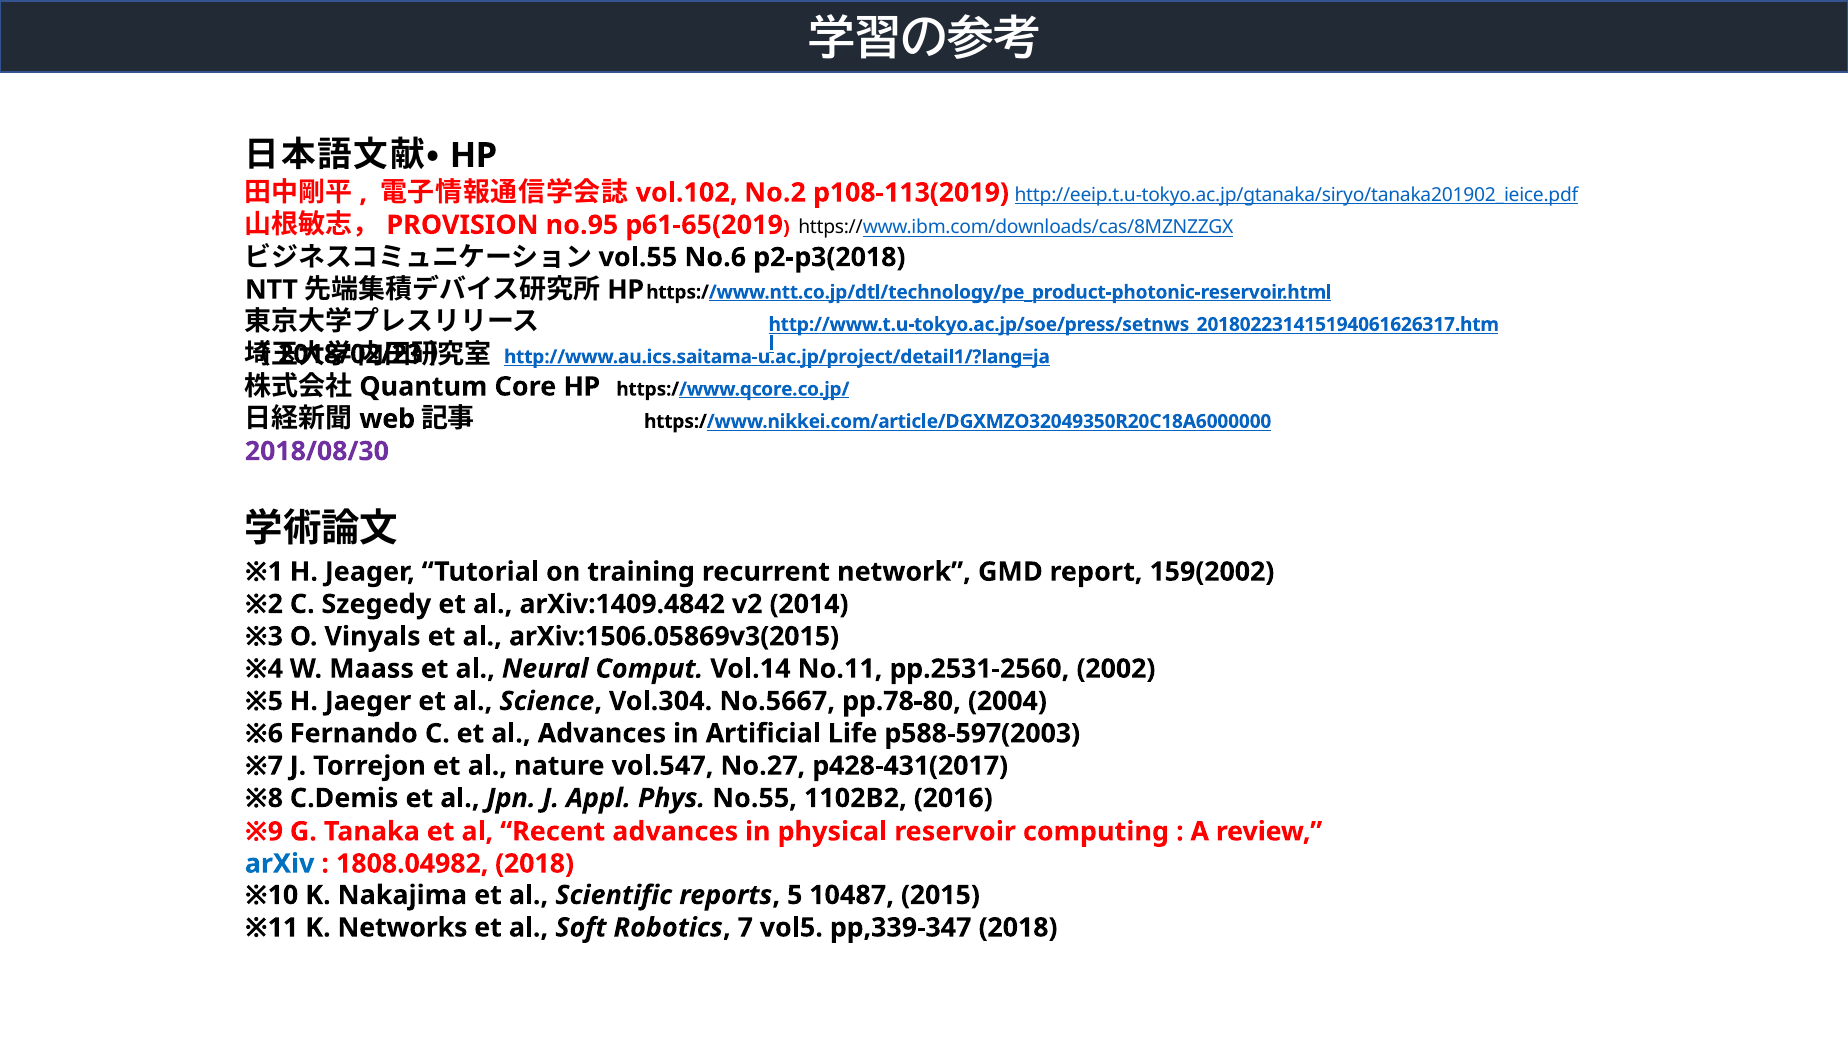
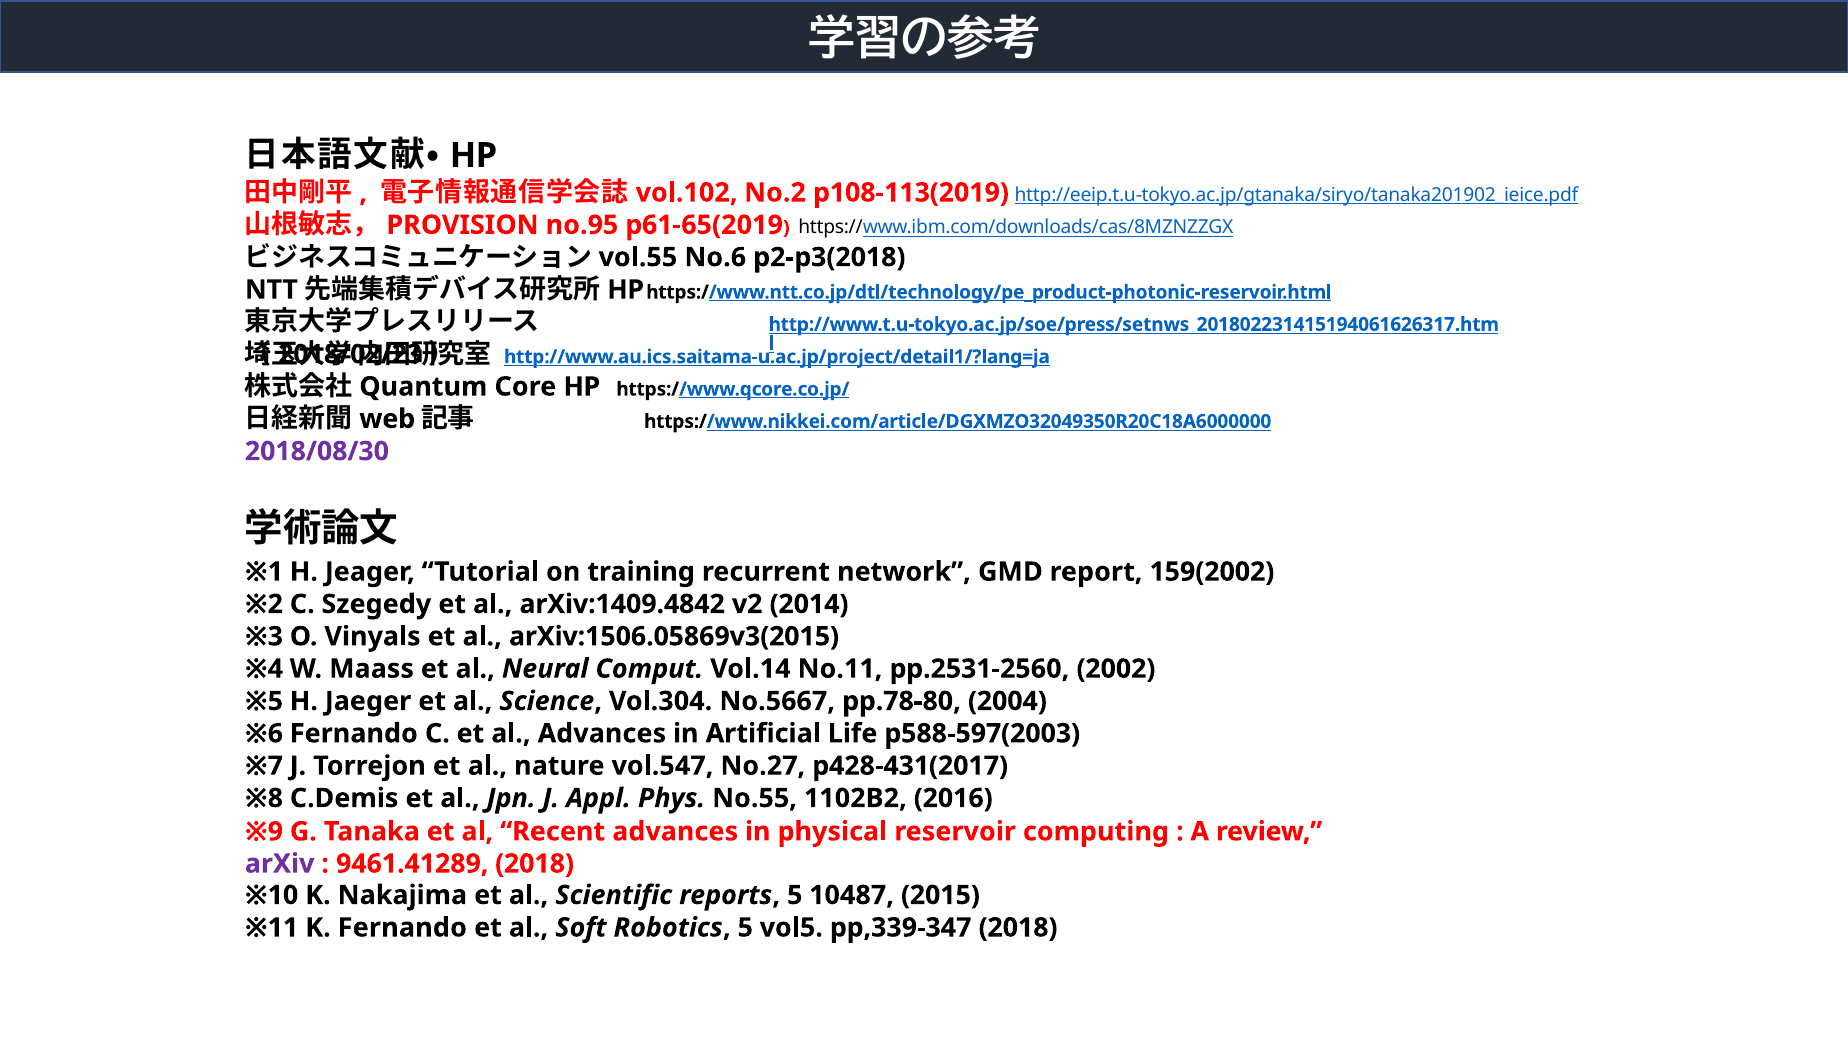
arXiv colour: blue -> purple (280, 864)
1808.04982: 1808.04982 -> 9461.41289 (412, 864)
K Networks: Networks -> Fernando (402, 928)
Robotics 7: 7 -> 5 (745, 928)
